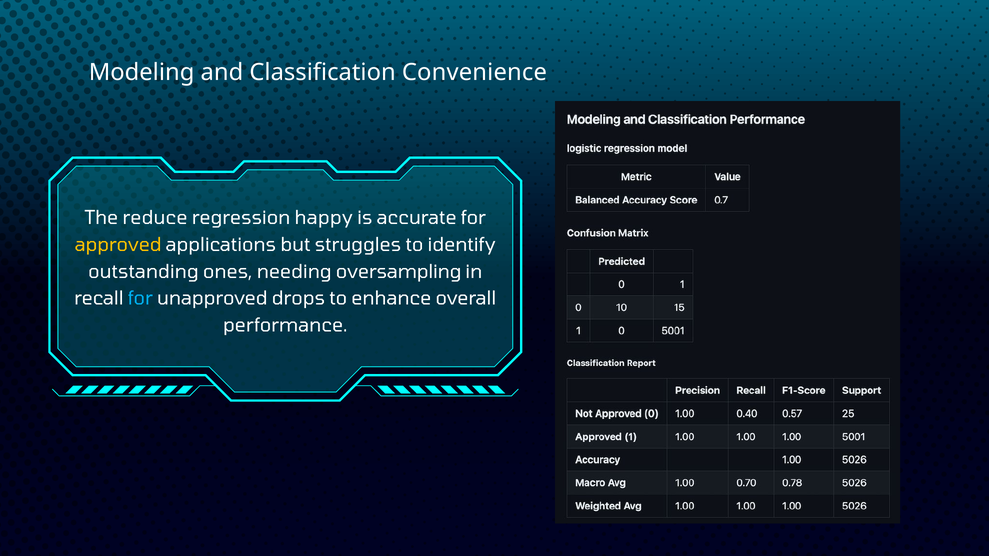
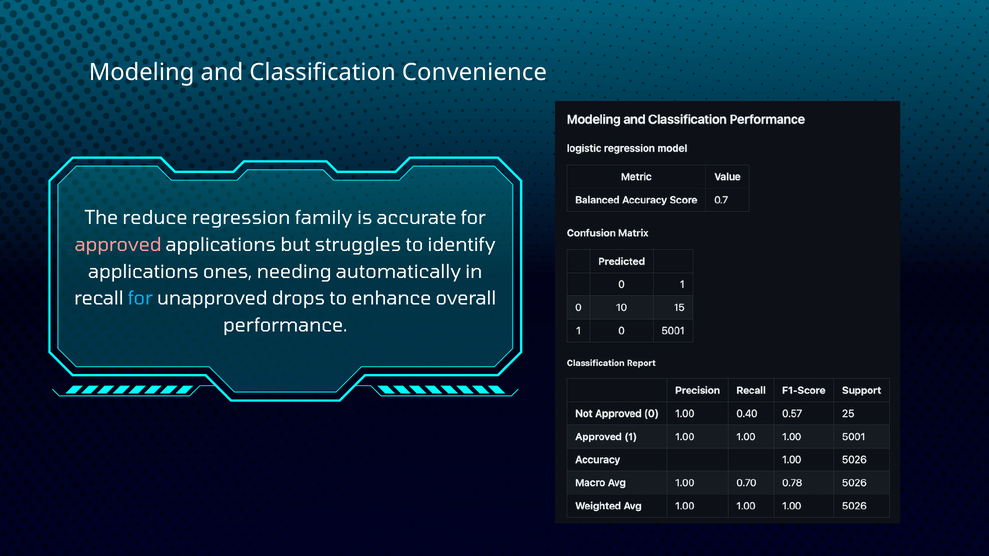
happy: happy -> family (324, 218)
approved colour: yellow -> pink (118, 245)
outstanding: outstanding -> applications (144, 272)
oversampling: oversampling -> automatically (399, 272)
